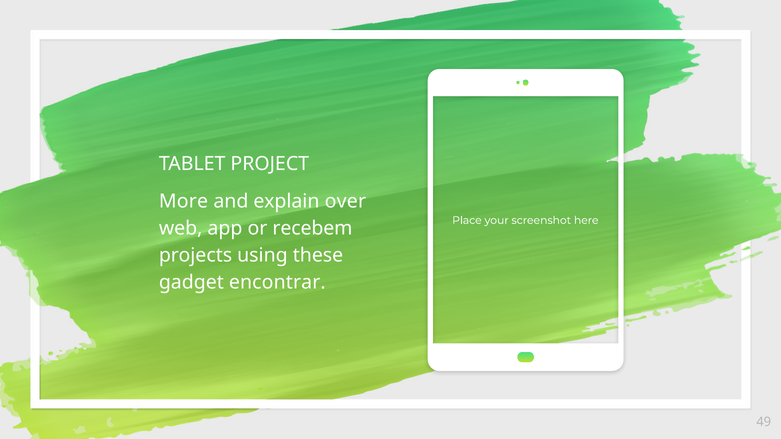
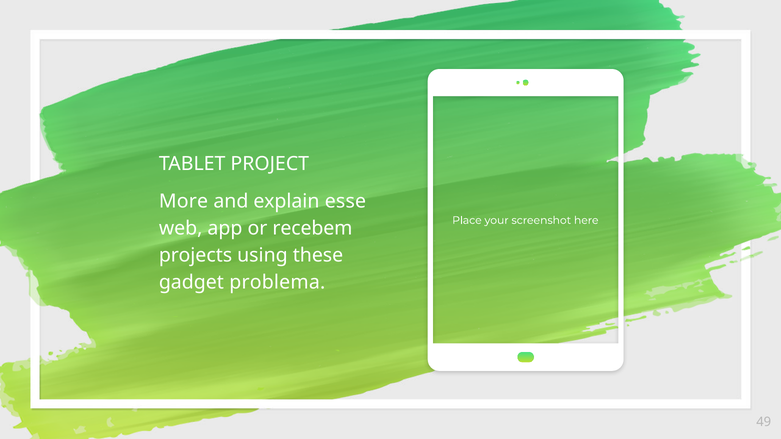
over: over -> esse (345, 202)
encontrar: encontrar -> problema (277, 282)
